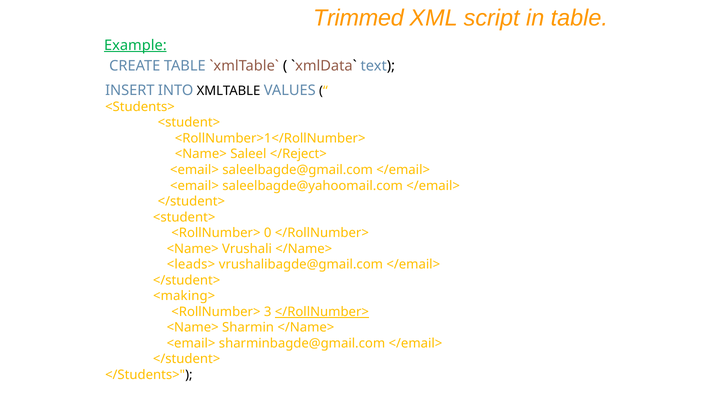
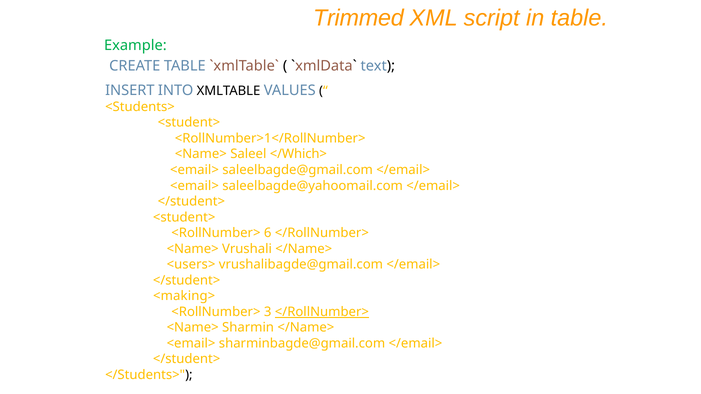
Example underline: present -> none (135, 45)
</Reject>: </Reject> -> </Which> (298, 154)
0: 0 -> 6 (268, 233)
<leads>: <leads> -> <users> (191, 265)
